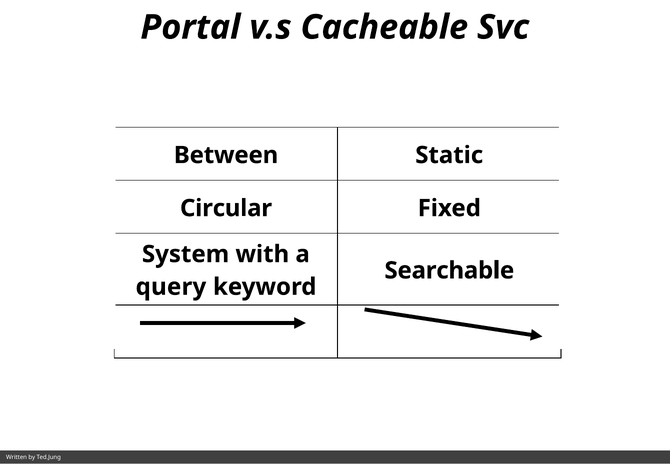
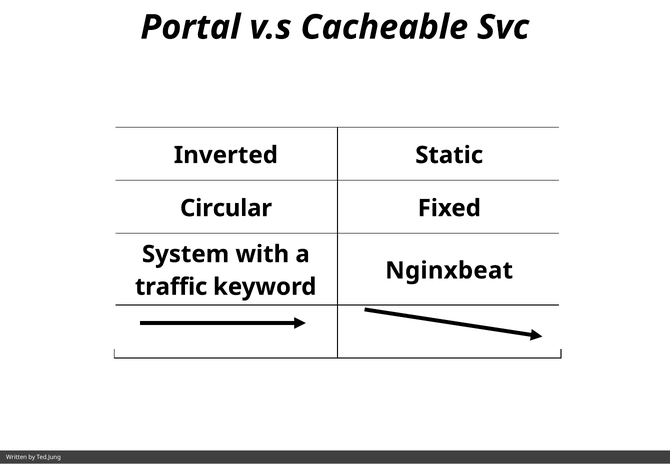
Between: Between -> Inverted (226, 155)
Searchable: Searchable -> Nginxbeat (449, 270)
query: query -> traffic (171, 287)
